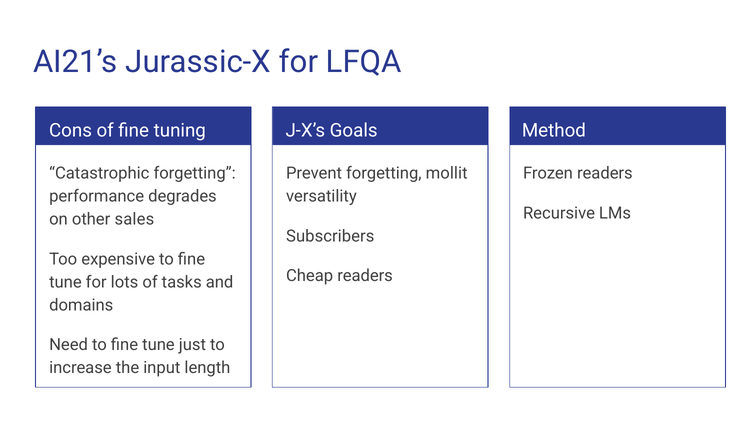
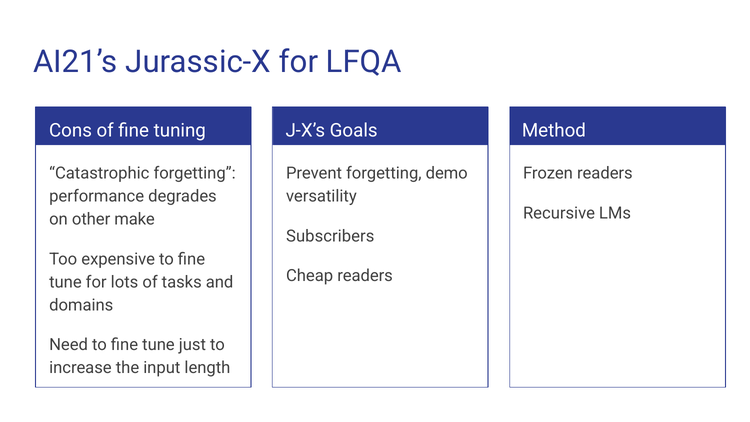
mollit: mollit -> demo (447, 173)
sales: sales -> make (135, 219)
